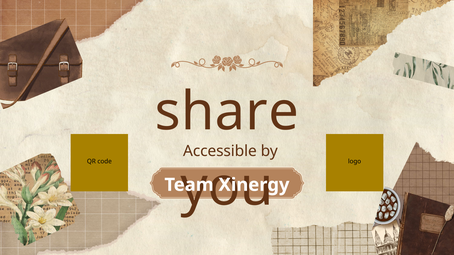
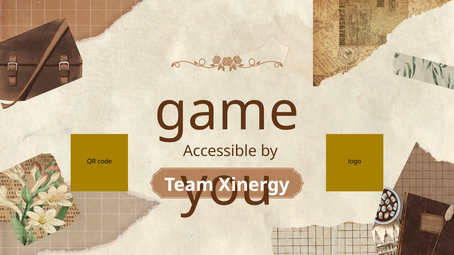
share: share -> game (227, 112)
